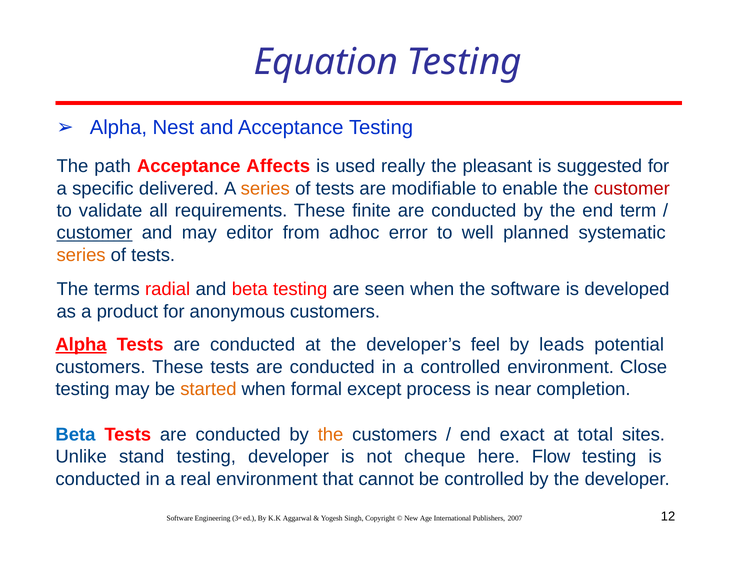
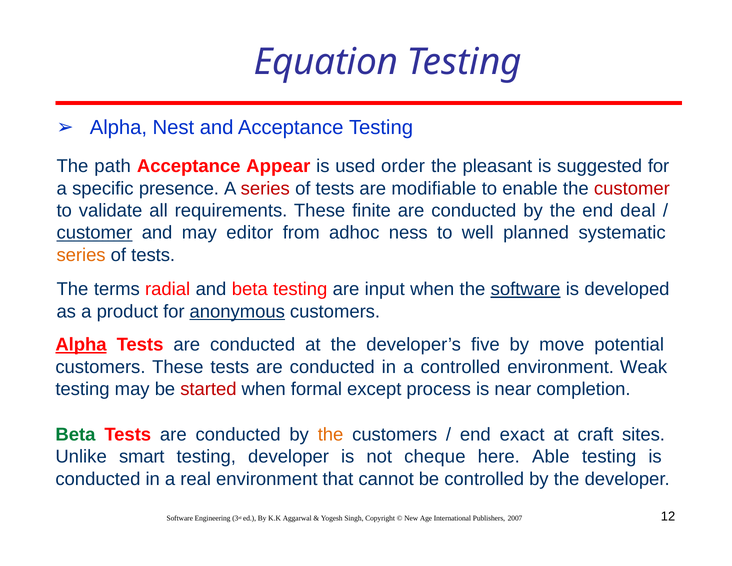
Affects: Affects -> Appear (278, 166)
really: really -> order (403, 166)
delivered: delivered -> presence (179, 188)
series colour: orange -> red (265, 188)
term: term -> deal (638, 211)
error: error -> ness (408, 233)
seen: seen -> input (385, 289)
software underline: none -> present (526, 289)
anonymous underline: none -> present (237, 311)
feel: feel -> five (485, 345)
leads: leads -> move (562, 345)
Close: Close -> Weak (644, 367)
started colour: orange -> red (208, 389)
Beta colour: blue -> green (75, 434)
total: total -> craft (595, 434)
stand: stand -> smart (142, 456)
Flow: Flow -> Able (551, 456)
